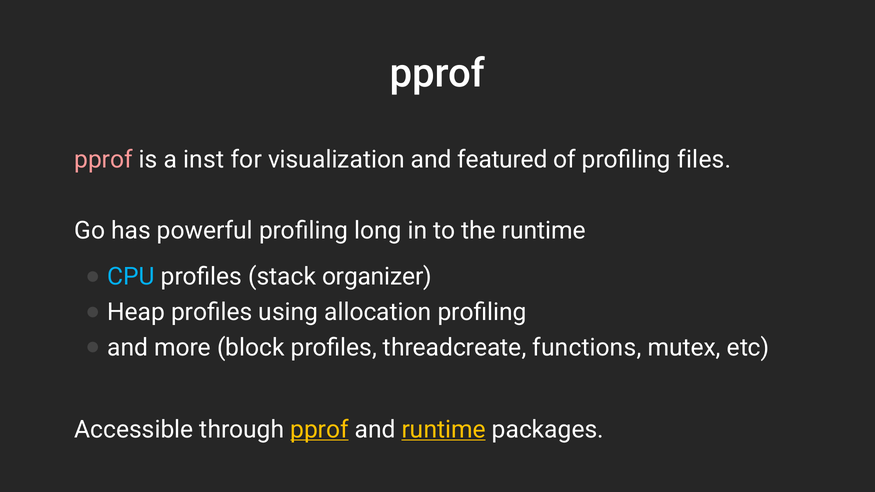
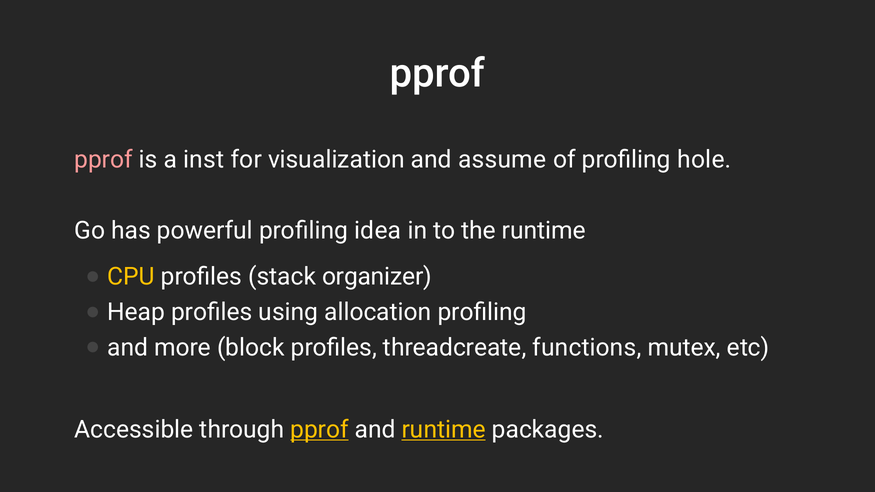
featured: featured -> assume (502, 160)
files: files -> hole (704, 160)
long: long -> idea (378, 230)
CPU colour: light blue -> yellow (131, 277)
